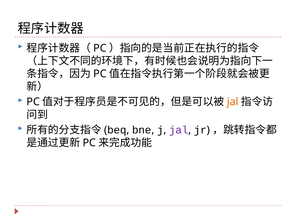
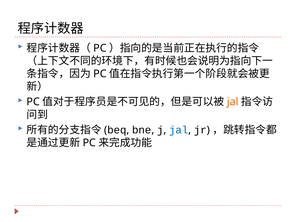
jal colour: purple -> blue (179, 130)
